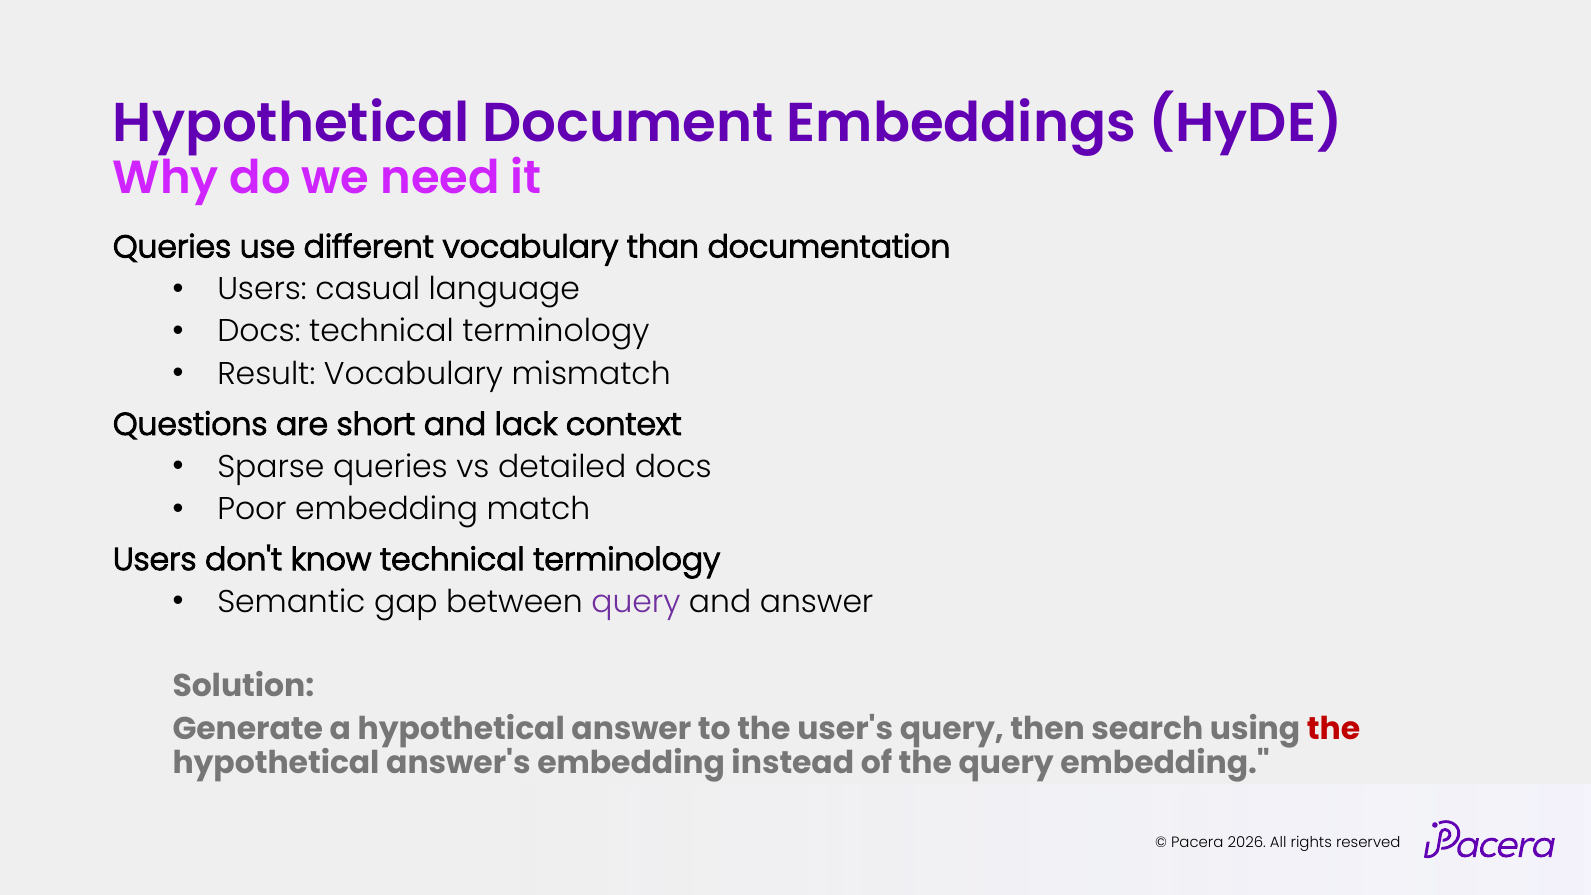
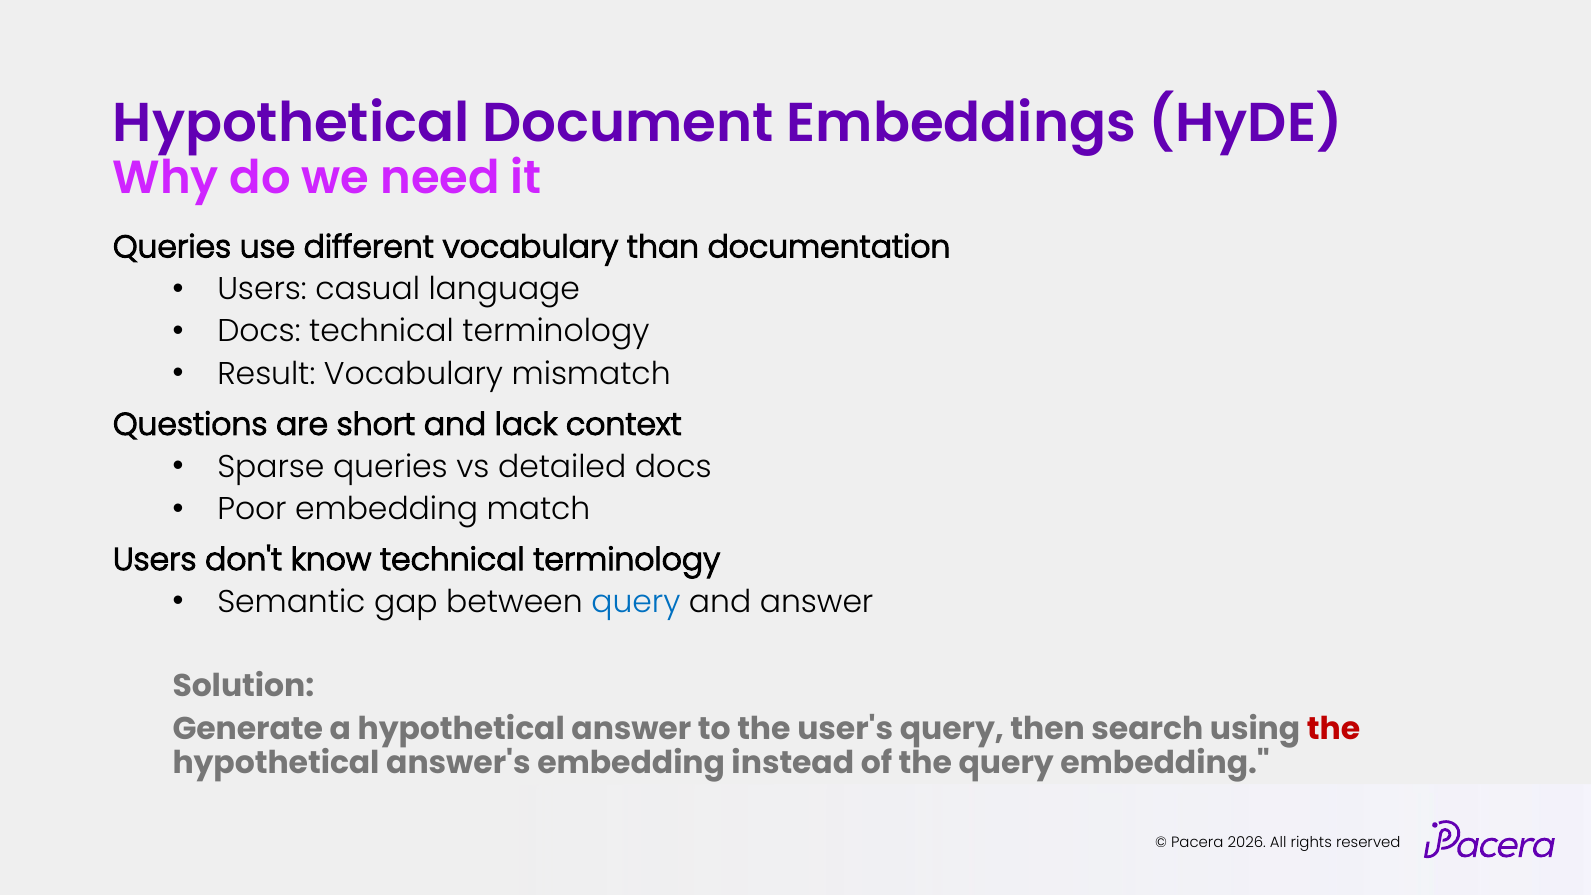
query colour: purple -> blue (636, 602)
